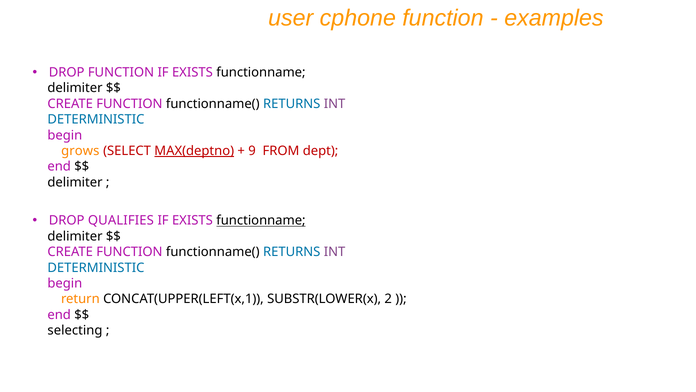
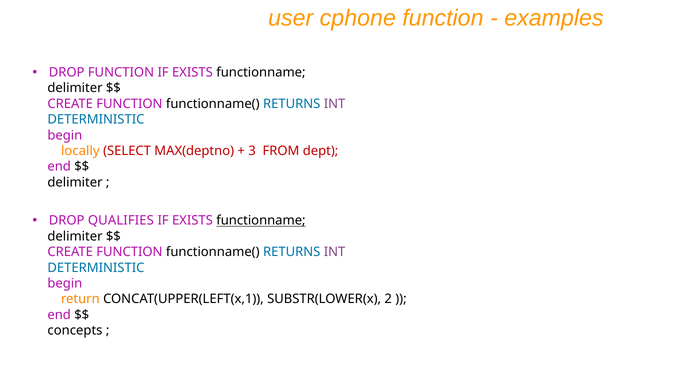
grows: grows -> locally (80, 151)
MAX(deptno underline: present -> none (194, 151)
9: 9 -> 3 (252, 151)
selecting: selecting -> concepts (75, 330)
